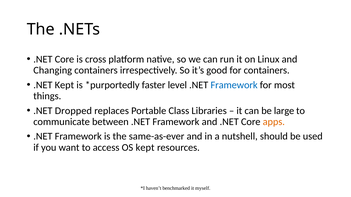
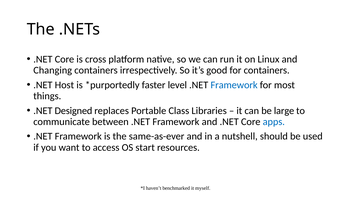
.NET Kept: Kept -> Host (64, 85)
Dropped: Dropped -> Designed (73, 111)
apps colour: orange -> blue (274, 122)
OS kept: kept -> start (145, 148)
